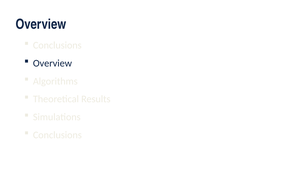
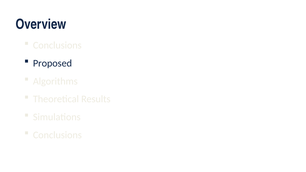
Overview: Overview -> Proposed (52, 63)
